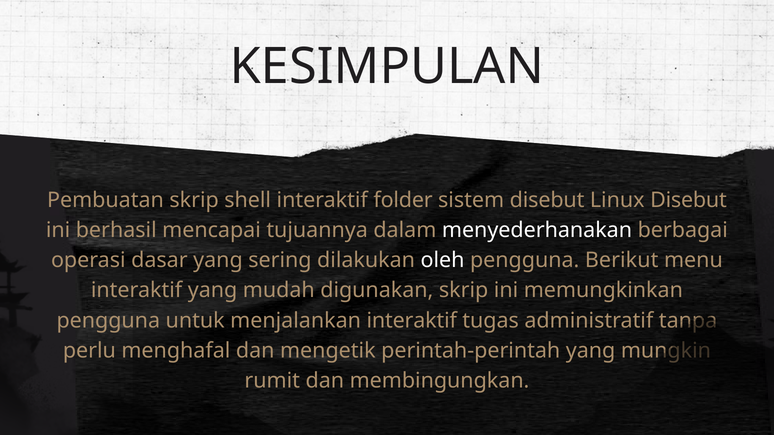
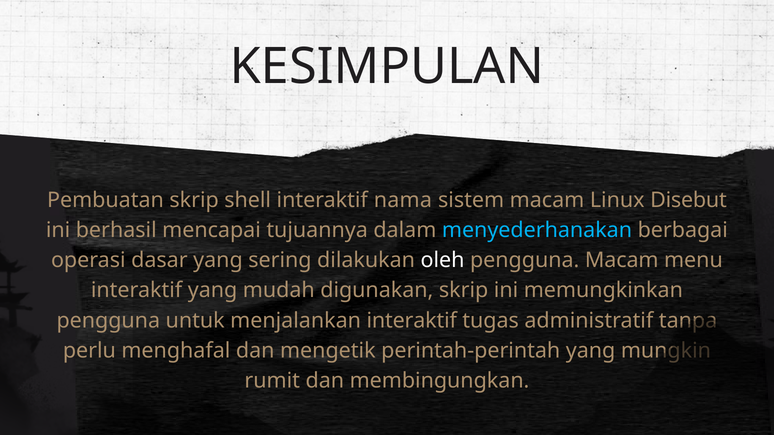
folder: folder -> nama (403, 200)
sistem disebut: disebut -> macam (547, 200)
menyederhanakan colour: white -> light blue (537, 230)
pengguna Berikut: Berikut -> Macam (622, 261)
